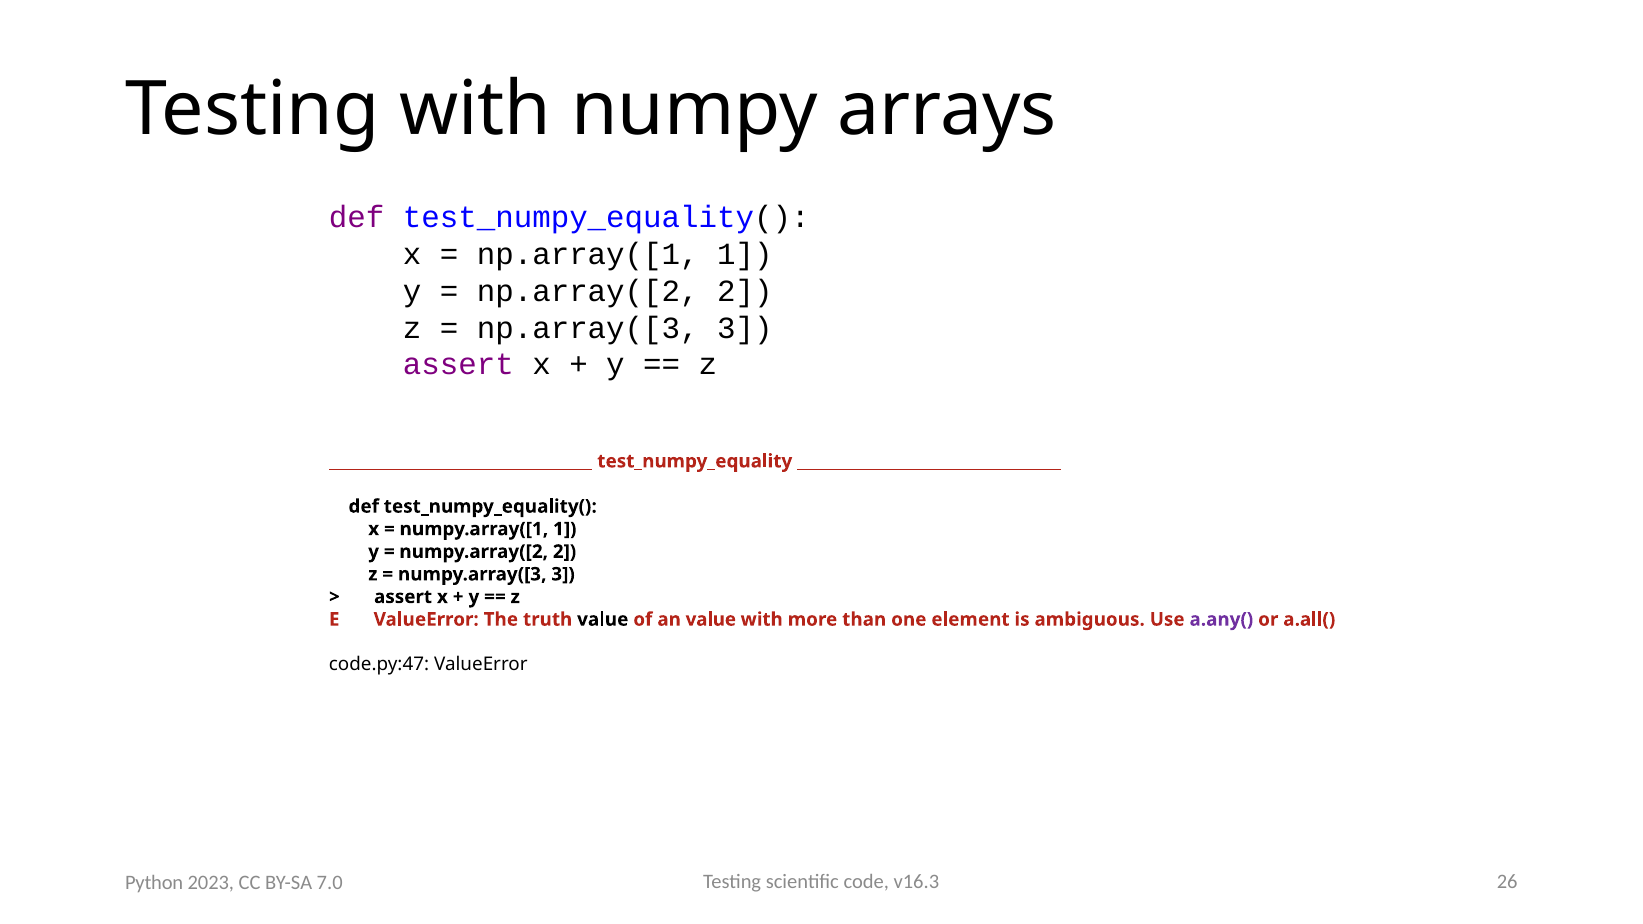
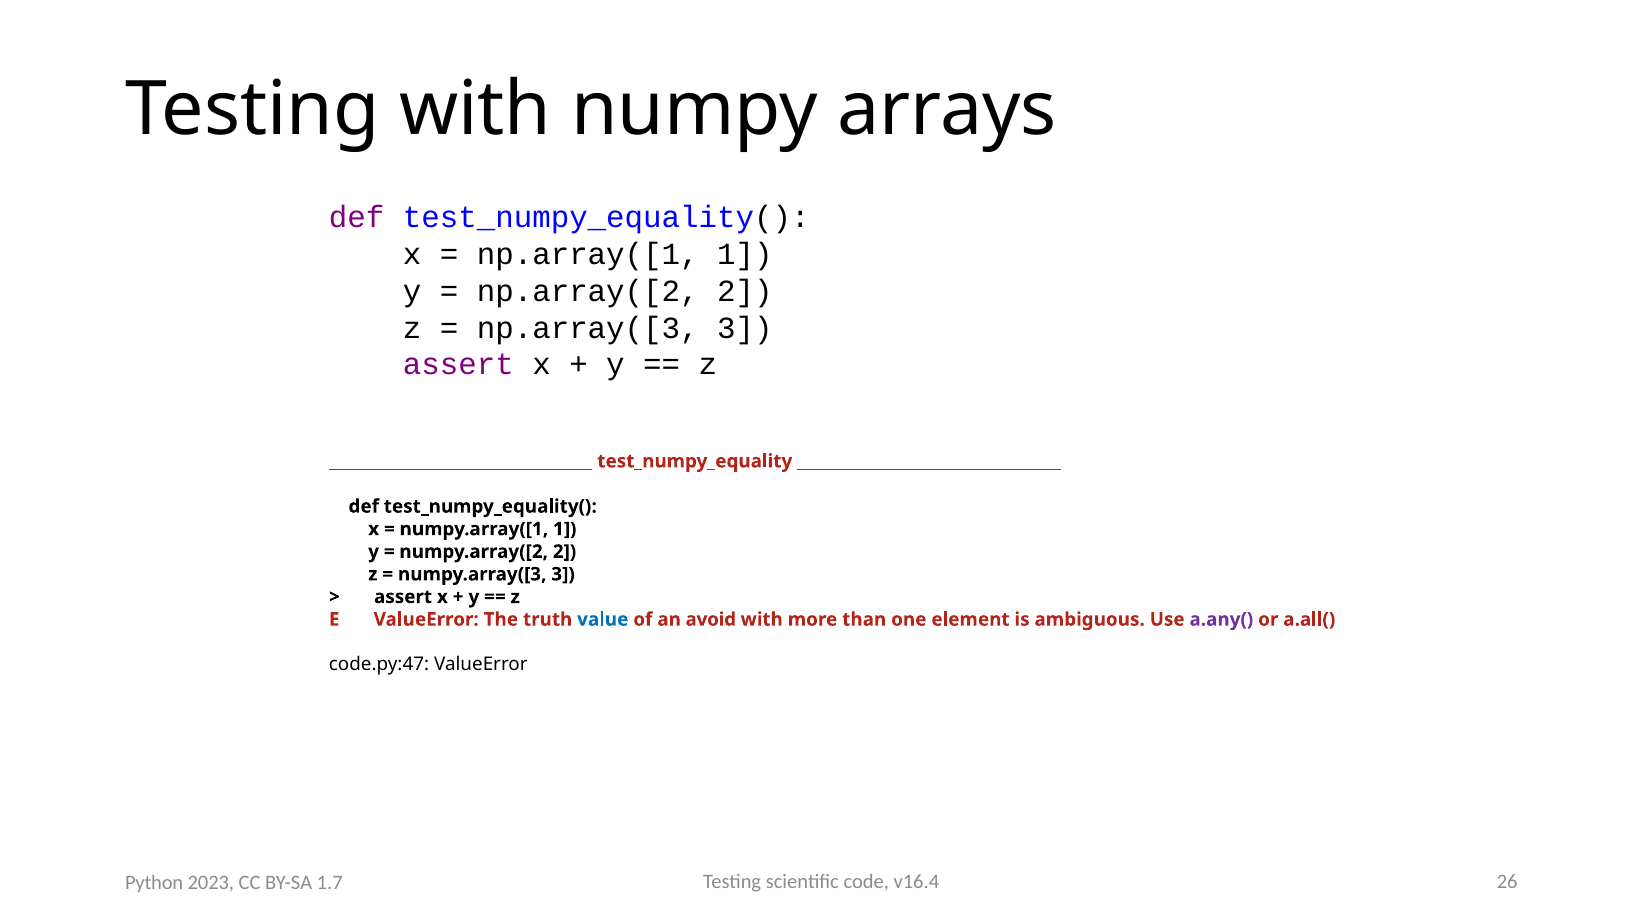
value colour: black -> blue (603, 620)
an value: value -> avoid (711, 620)
v16.3: v16.3 -> v16.4 (916, 882)
7.0: 7.0 -> 1.7 (330, 883)
